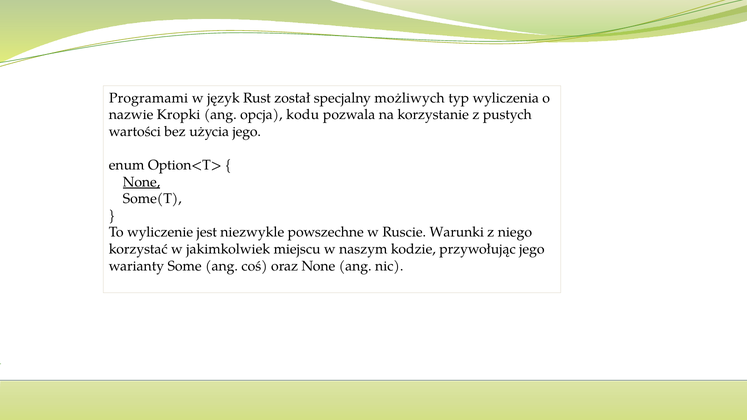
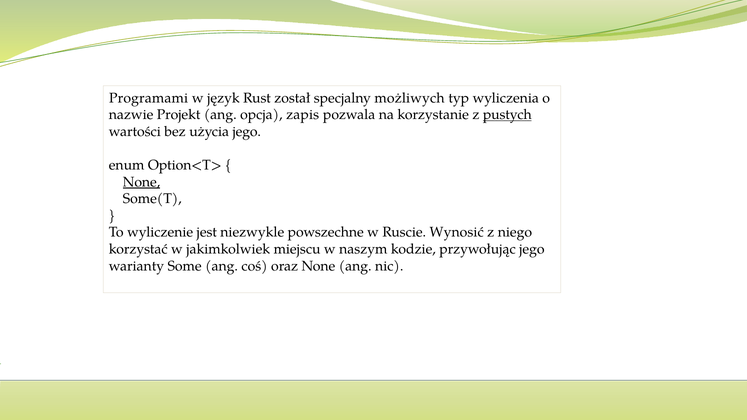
Kropki: Kropki -> Projekt (179, 115)
kodu: kodu -> zapis (303, 115)
pustych underline: none -> present (507, 115)
Warunki: Warunki -> Wynosić (457, 232)
